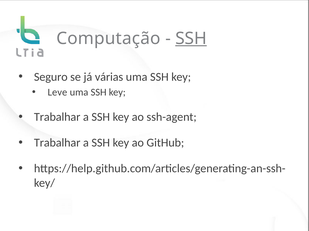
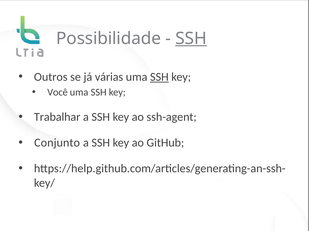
Computação: Computação -> Possibilidade (109, 39)
Seguro: Seguro -> Outros (51, 77)
SSH underline: none -> present (159, 77)
Leve: Leve -> Você (58, 92)
Trabalhar: Trabalhar -> Conjunto (57, 143)
